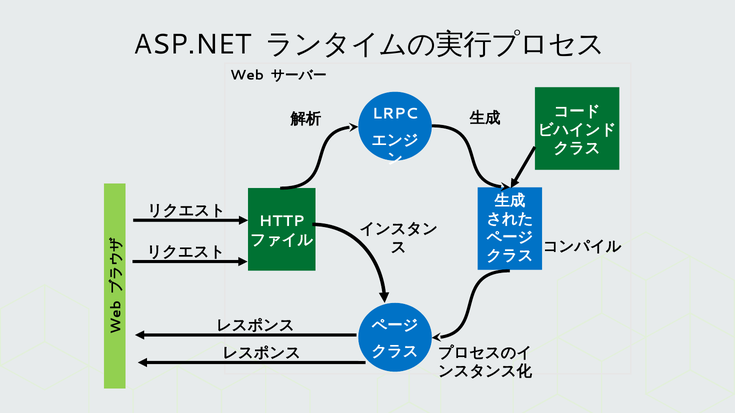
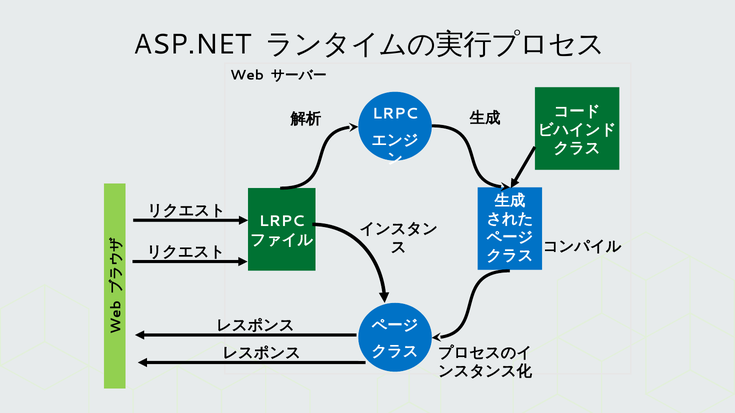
HTTP: HTTP -> LRPC (282, 222)
